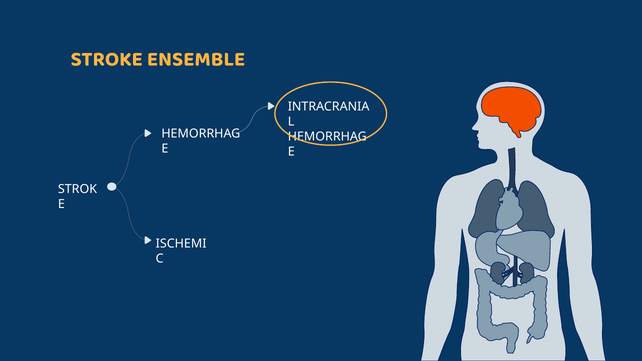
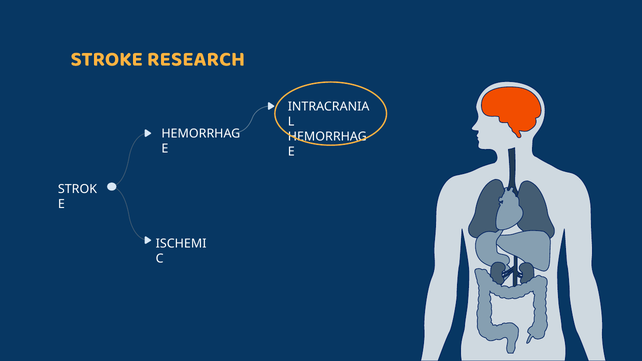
ENSEMBLE: ENSEMBLE -> RESEARCH (196, 59)
